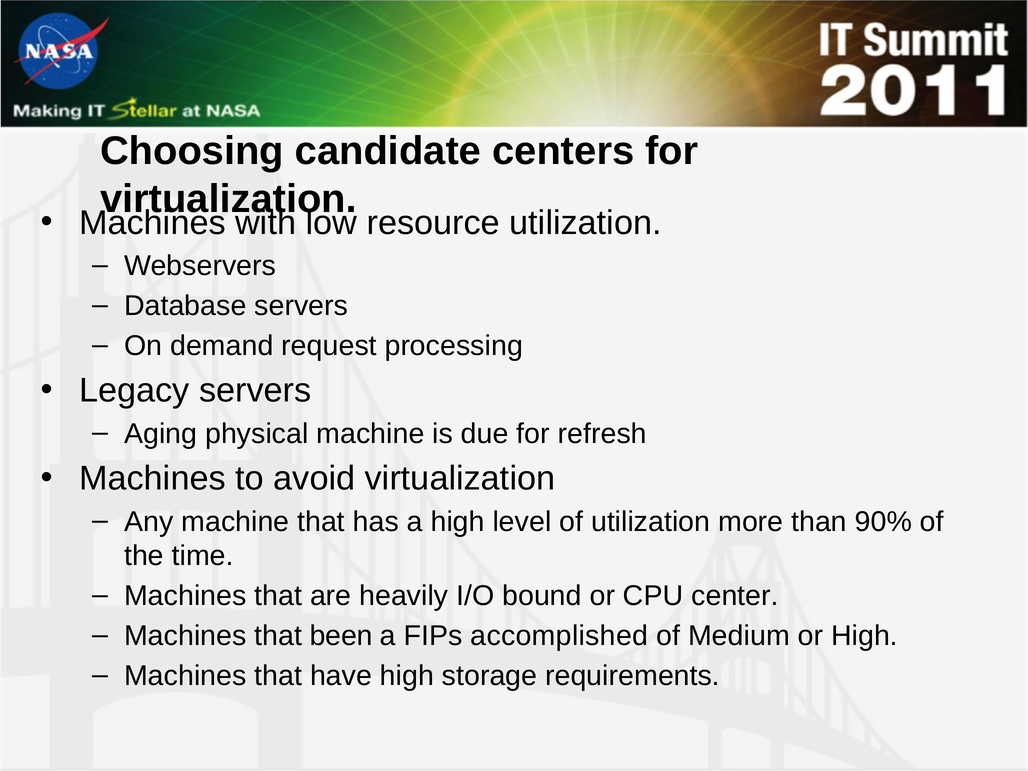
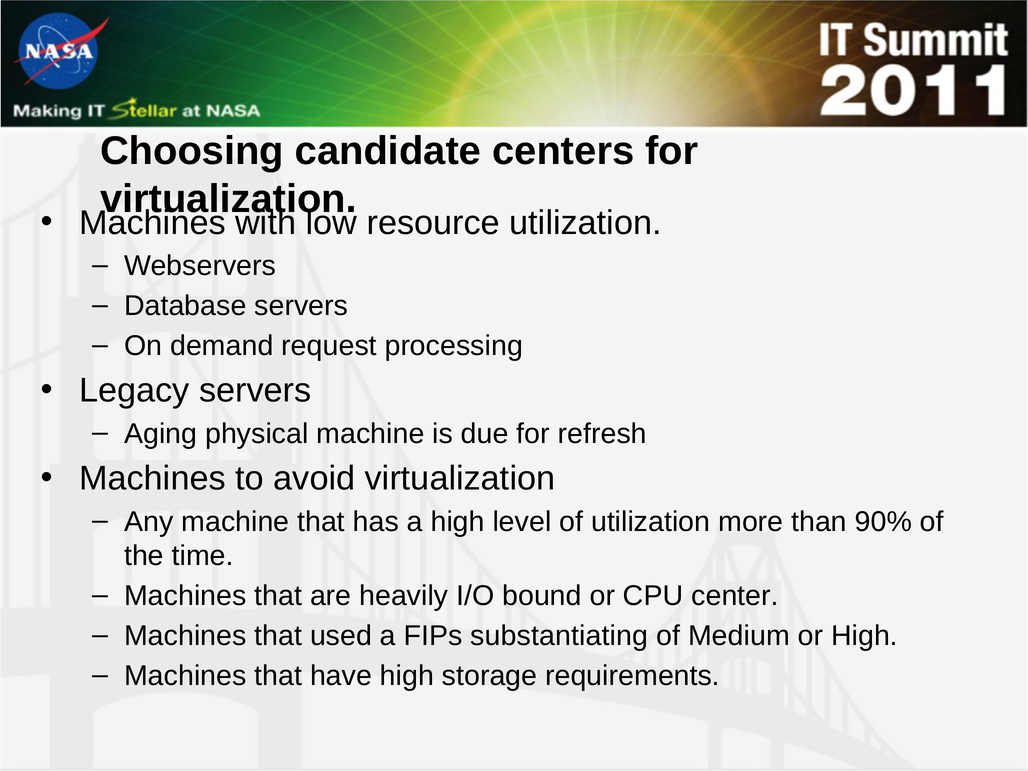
been: been -> used (341, 636)
accomplished: accomplished -> substantiating (559, 636)
